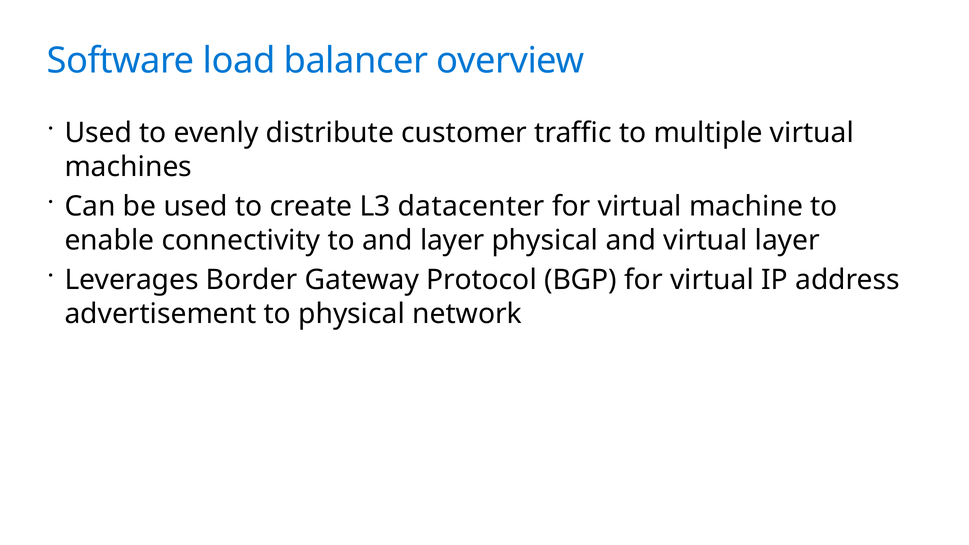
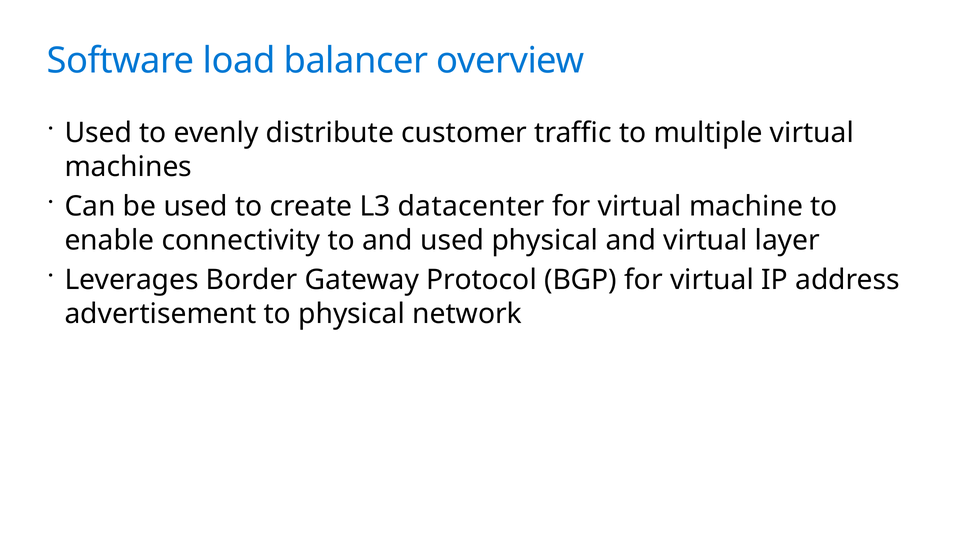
and layer: layer -> used (452, 241)
